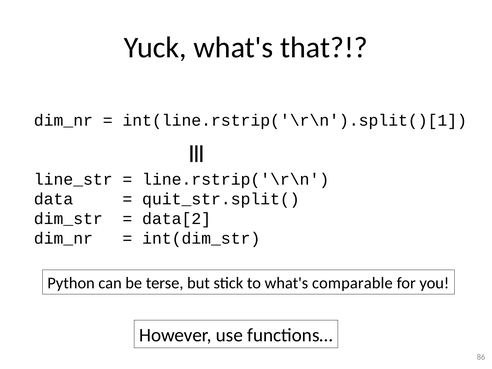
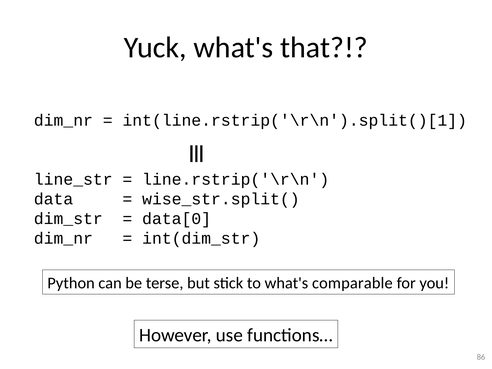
quit_str.split(: quit_str.split( -> wise_str.split( (221, 199)
data[2: data[2 -> data[0 (177, 219)
